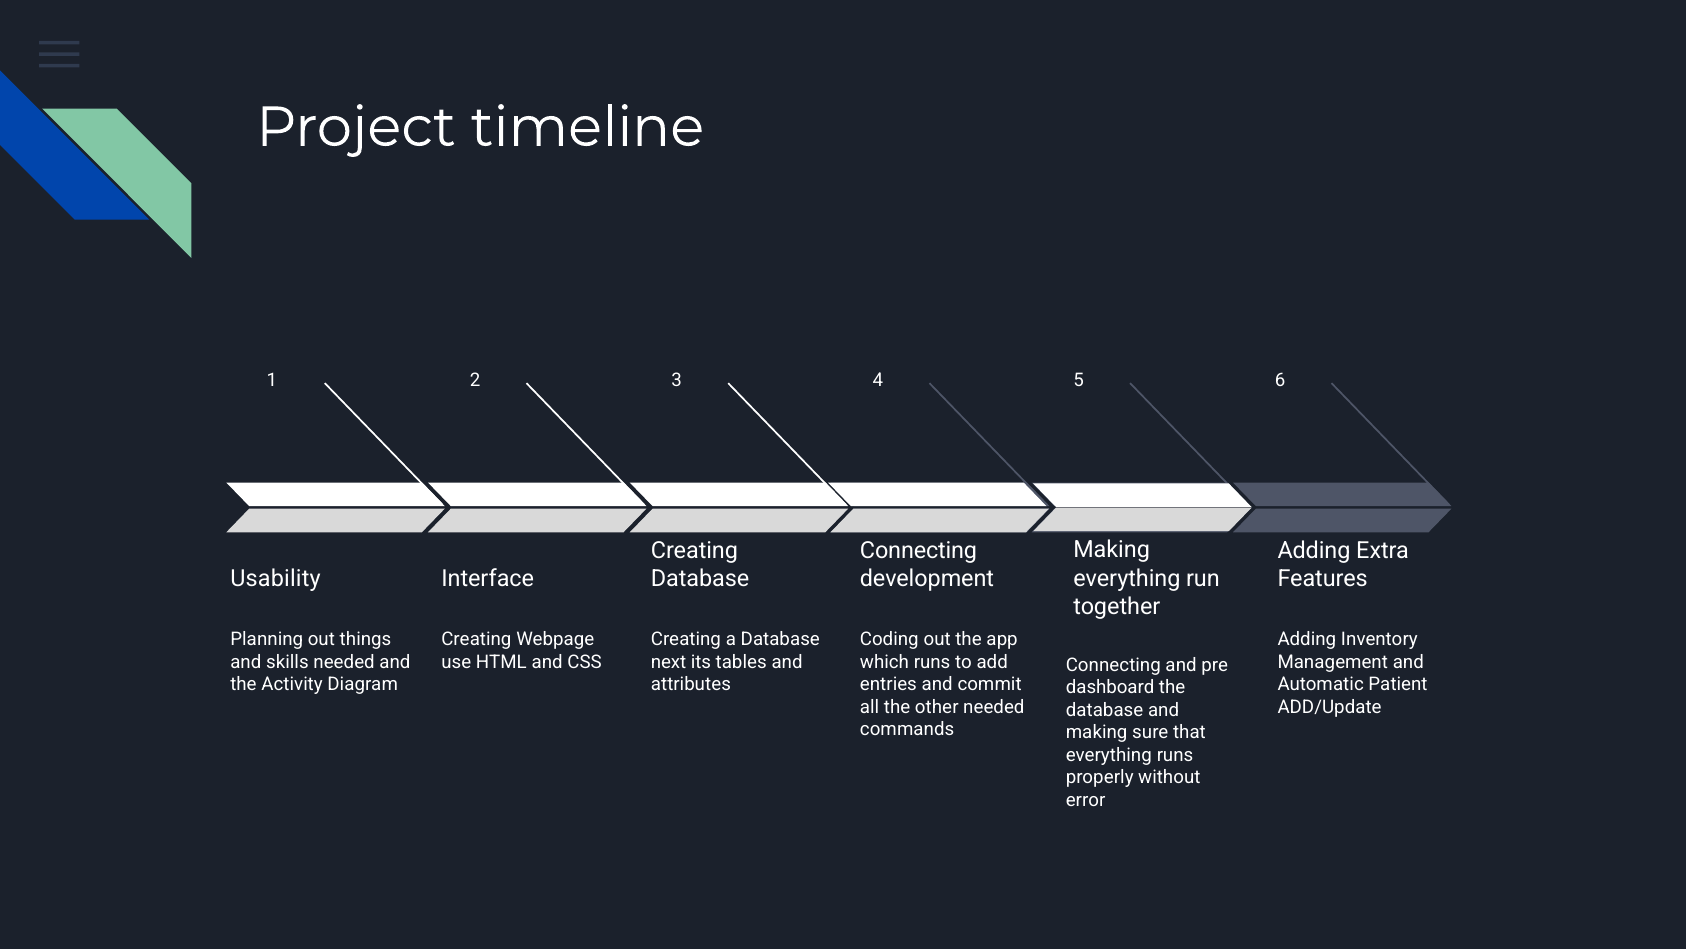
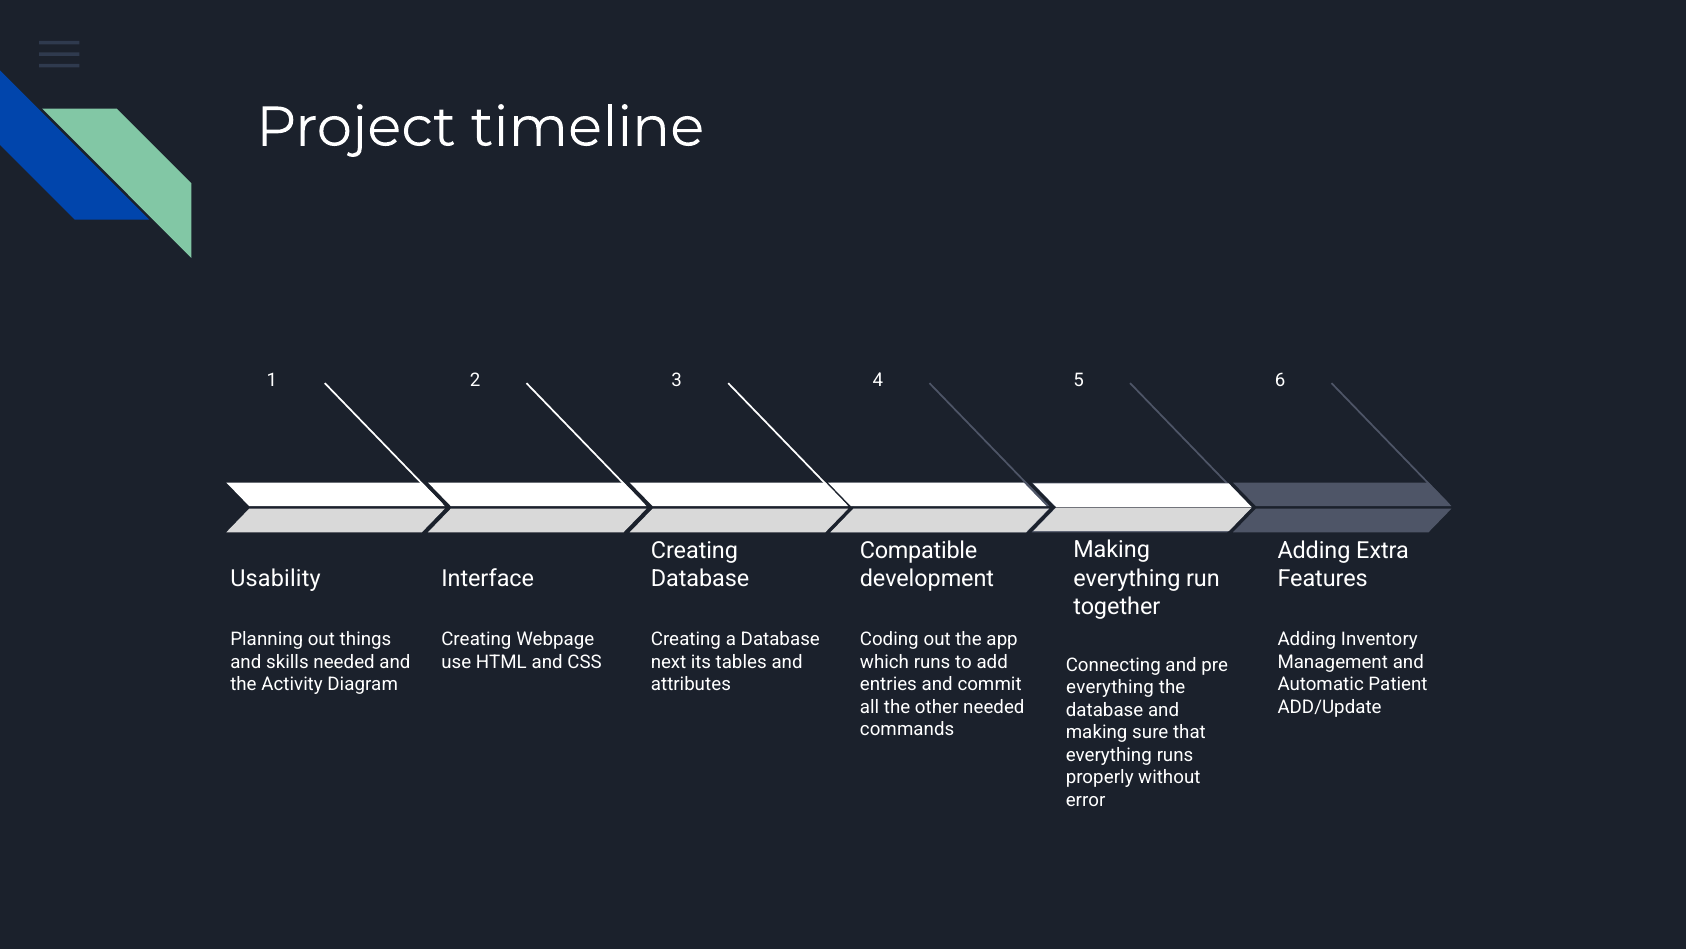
Connecting: Connecting -> Compatible (919, 551)
dashboard: dashboard -> everything (1110, 687)
